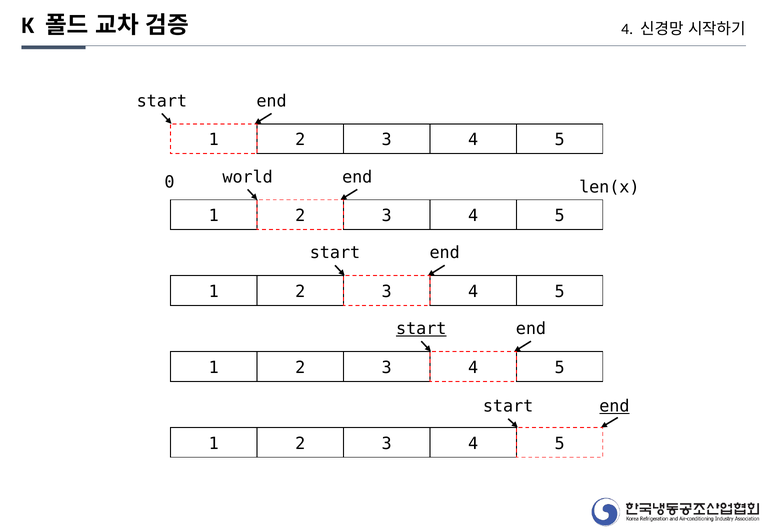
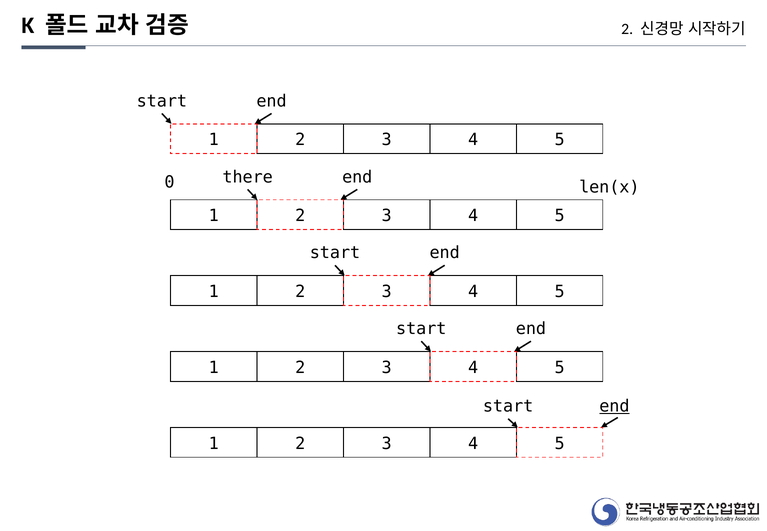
4: 4 -> 2 (627, 29)
world: world -> there (248, 177)
start underline: present -> none (421, 329)
